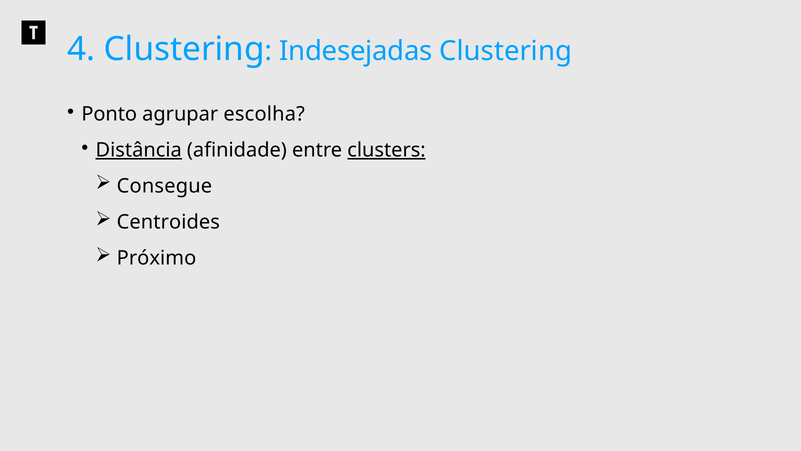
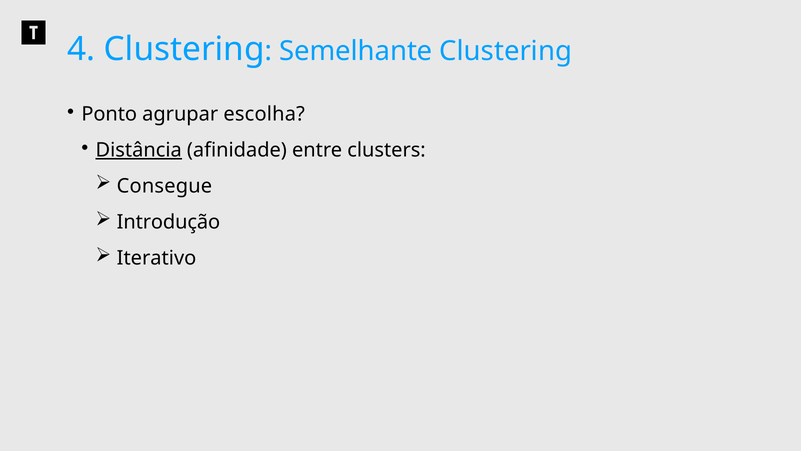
Indesejadas: Indesejadas -> Semelhante (356, 51)
clusters underline: present -> none (387, 150)
Centroides: Centroides -> Introdução (168, 222)
Próximo: Próximo -> Iterativo (157, 258)
